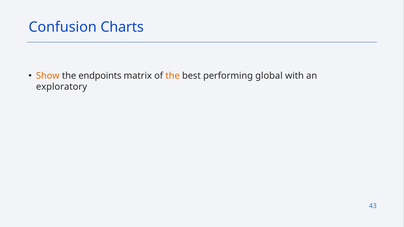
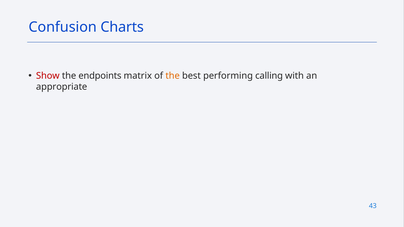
Show colour: orange -> red (48, 76)
global: global -> calling (269, 76)
exploratory: exploratory -> appropriate (62, 87)
